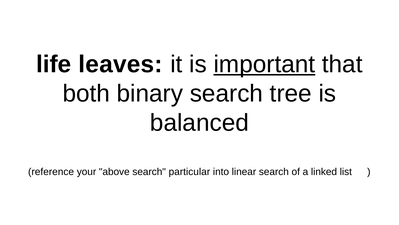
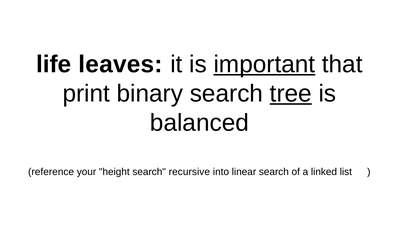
both: both -> print (86, 93)
tree underline: none -> present (291, 93)
above: above -> height (114, 171)
particular: particular -> recursive (189, 171)
